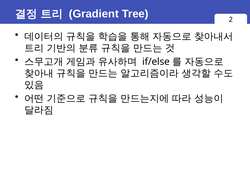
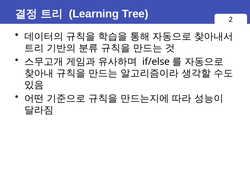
Gradient: Gradient -> Learning (94, 14)
